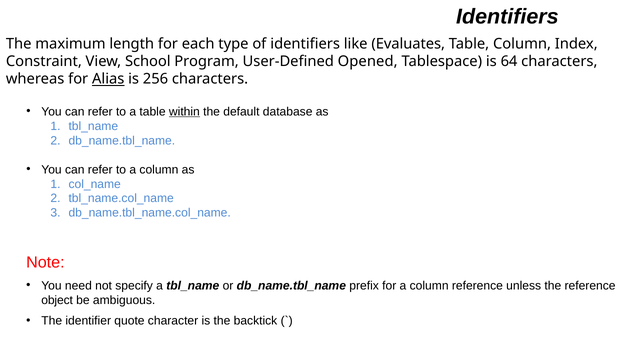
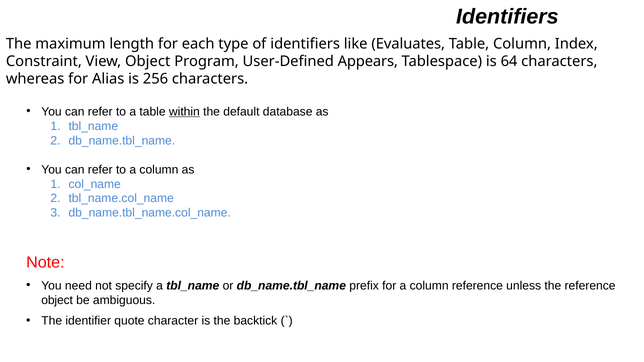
View School: School -> Object (148, 61)
Opened: Opened -> Appears (368, 61)
Alias underline: present -> none (108, 79)
